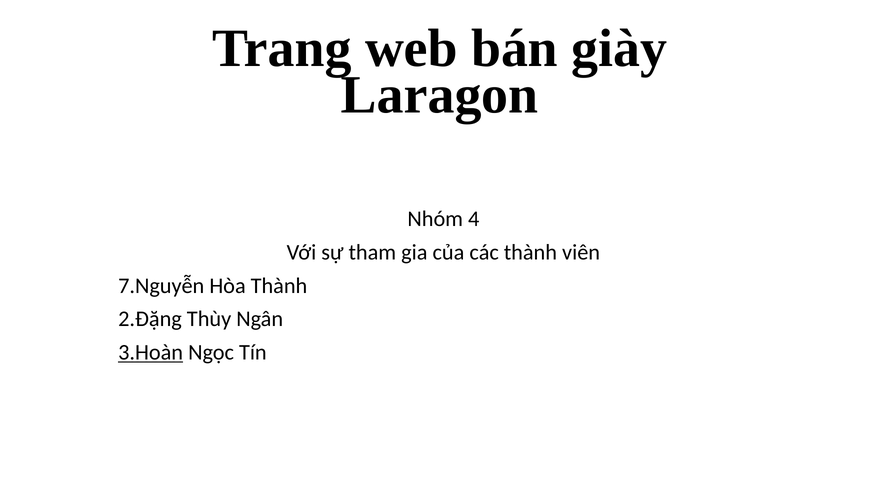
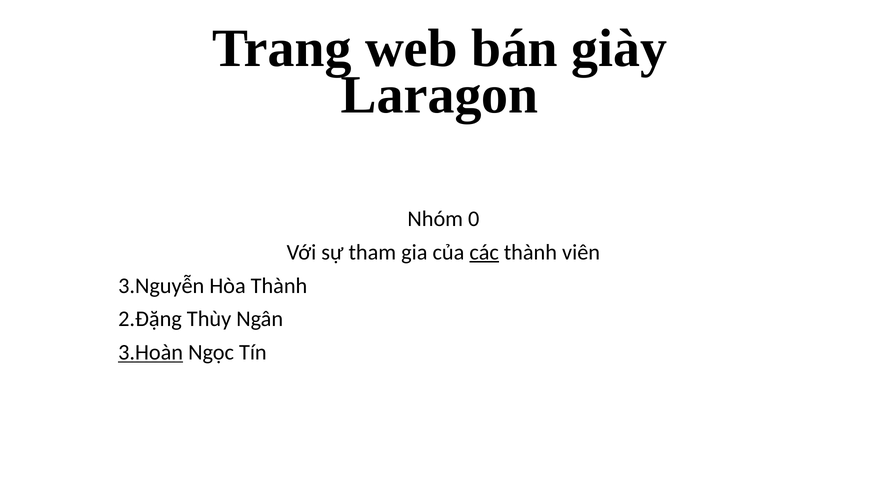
4: 4 -> 0 (474, 219)
các underline: none -> present (484, 252)
7.Nguyễn: 7.Nguyễn -> 3.Nguyễn (161, 286)
